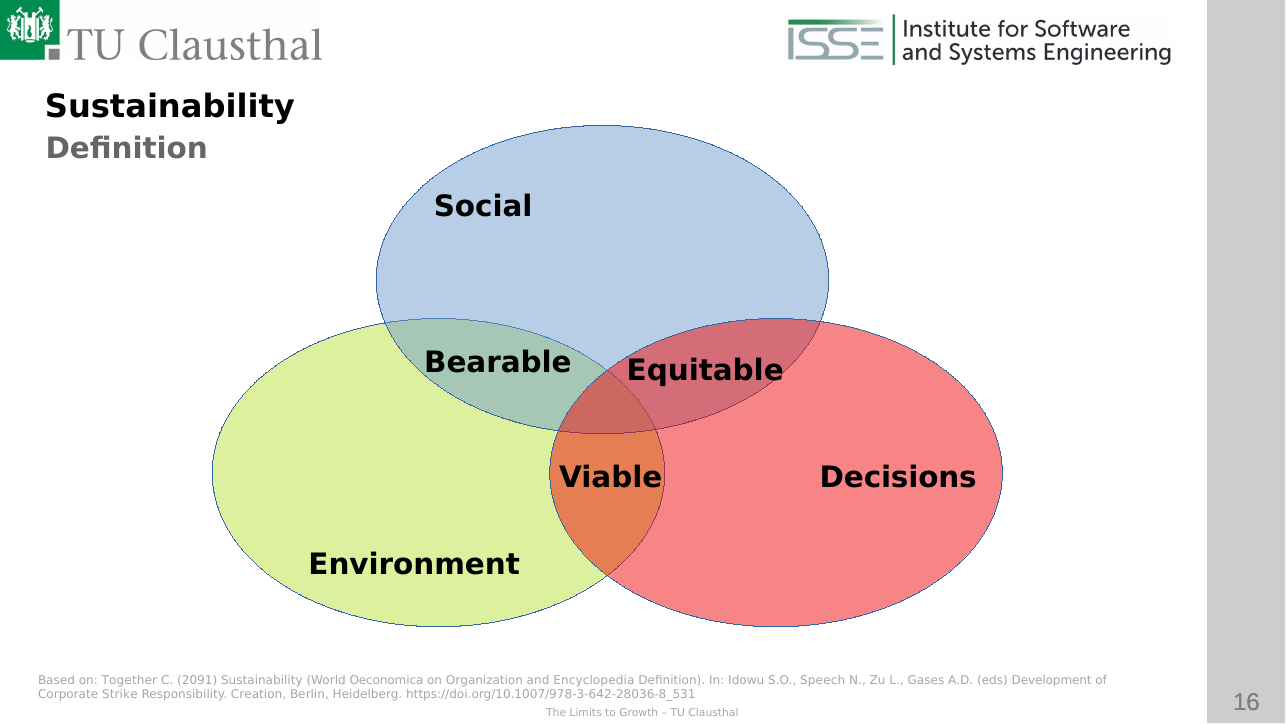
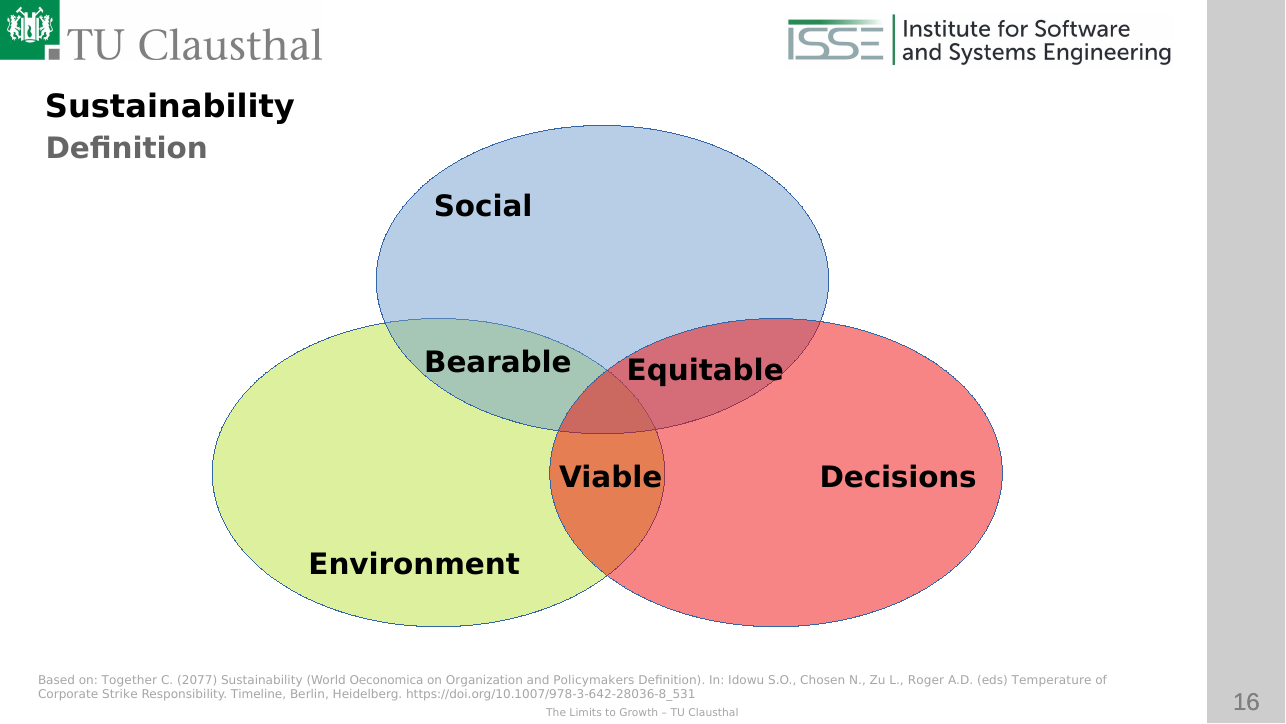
2091: 2091 -> 2077 (197, 680)
Encyclopedia: Encyclopedia -> Policymakers (594, 680)
Speech: Speech -> Chosen (823, 680)
Gases: Gases -> Roger (926, 680)
Development: Development -> Temperature (1052, 680)
Creation: Creation -> Timeline (259, 694)
